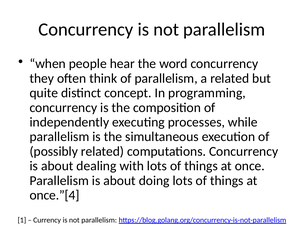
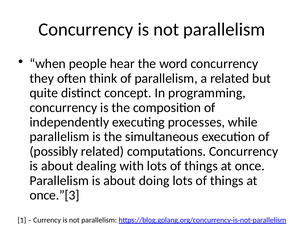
once.”[4: once.”[4 -> once.”[3 (55, 195)
